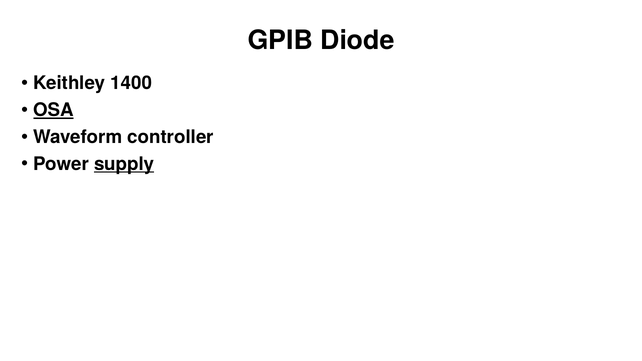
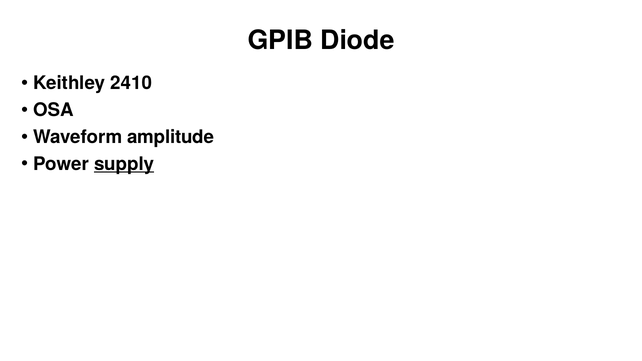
1400: 1400 -> 2410 (131, 83)
OSA underline: present -> none (53, 110)
controller: controller -> amplitude (171, 137)
